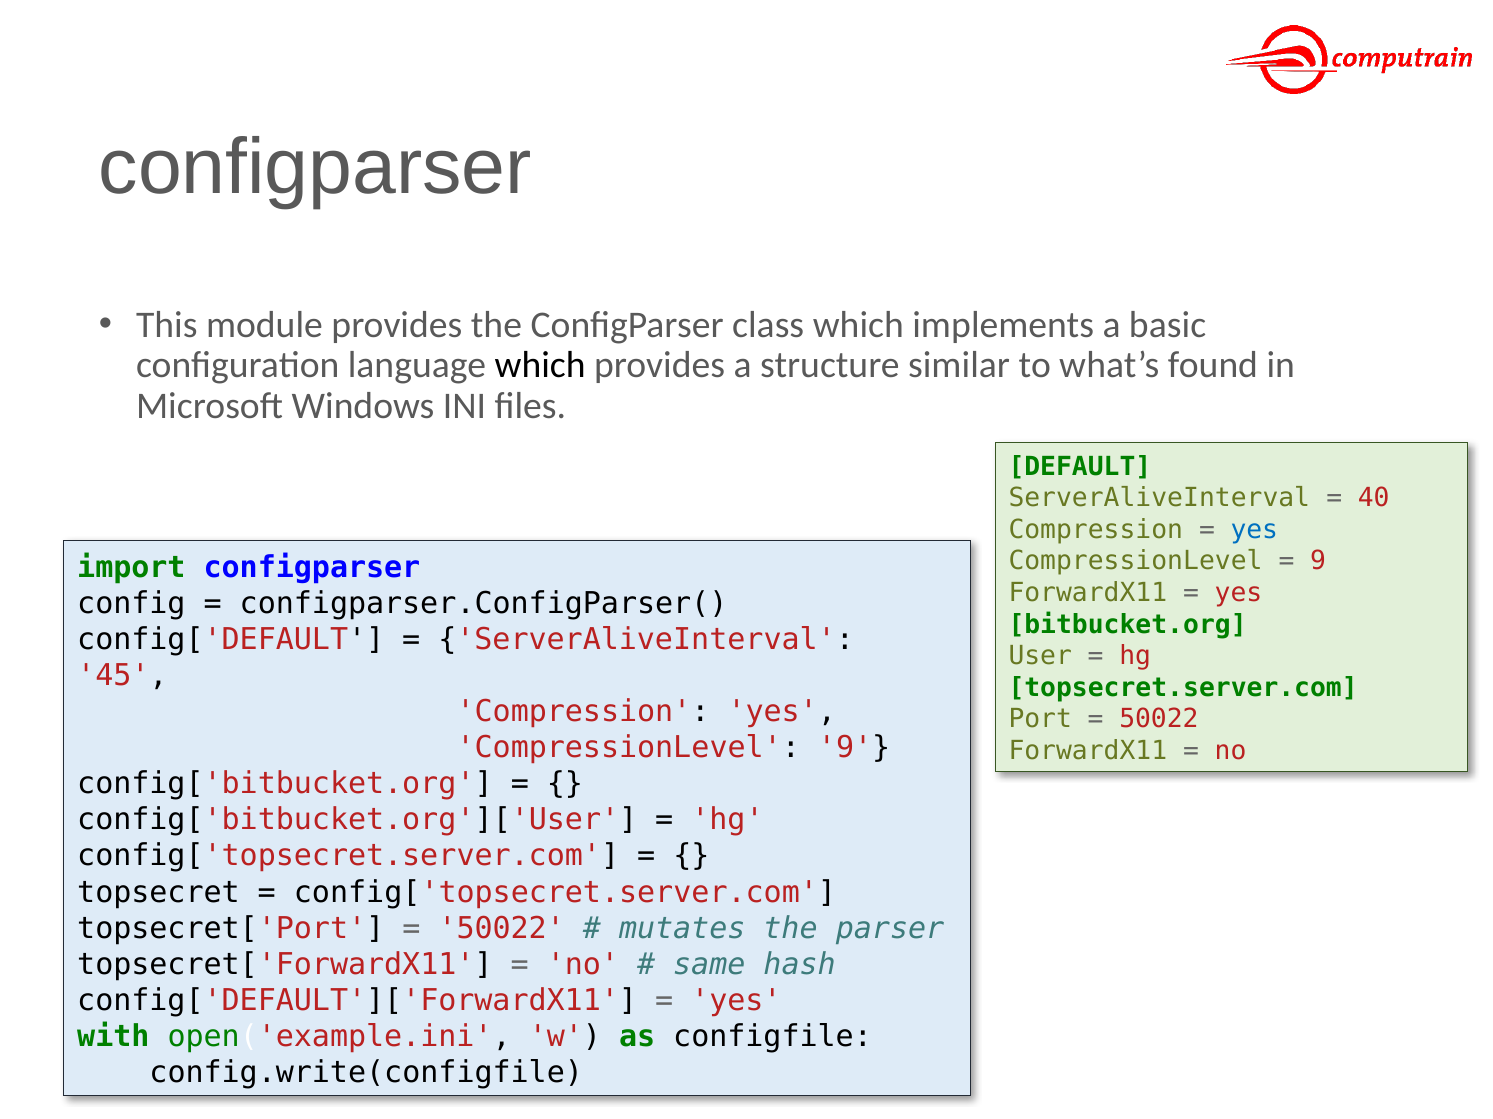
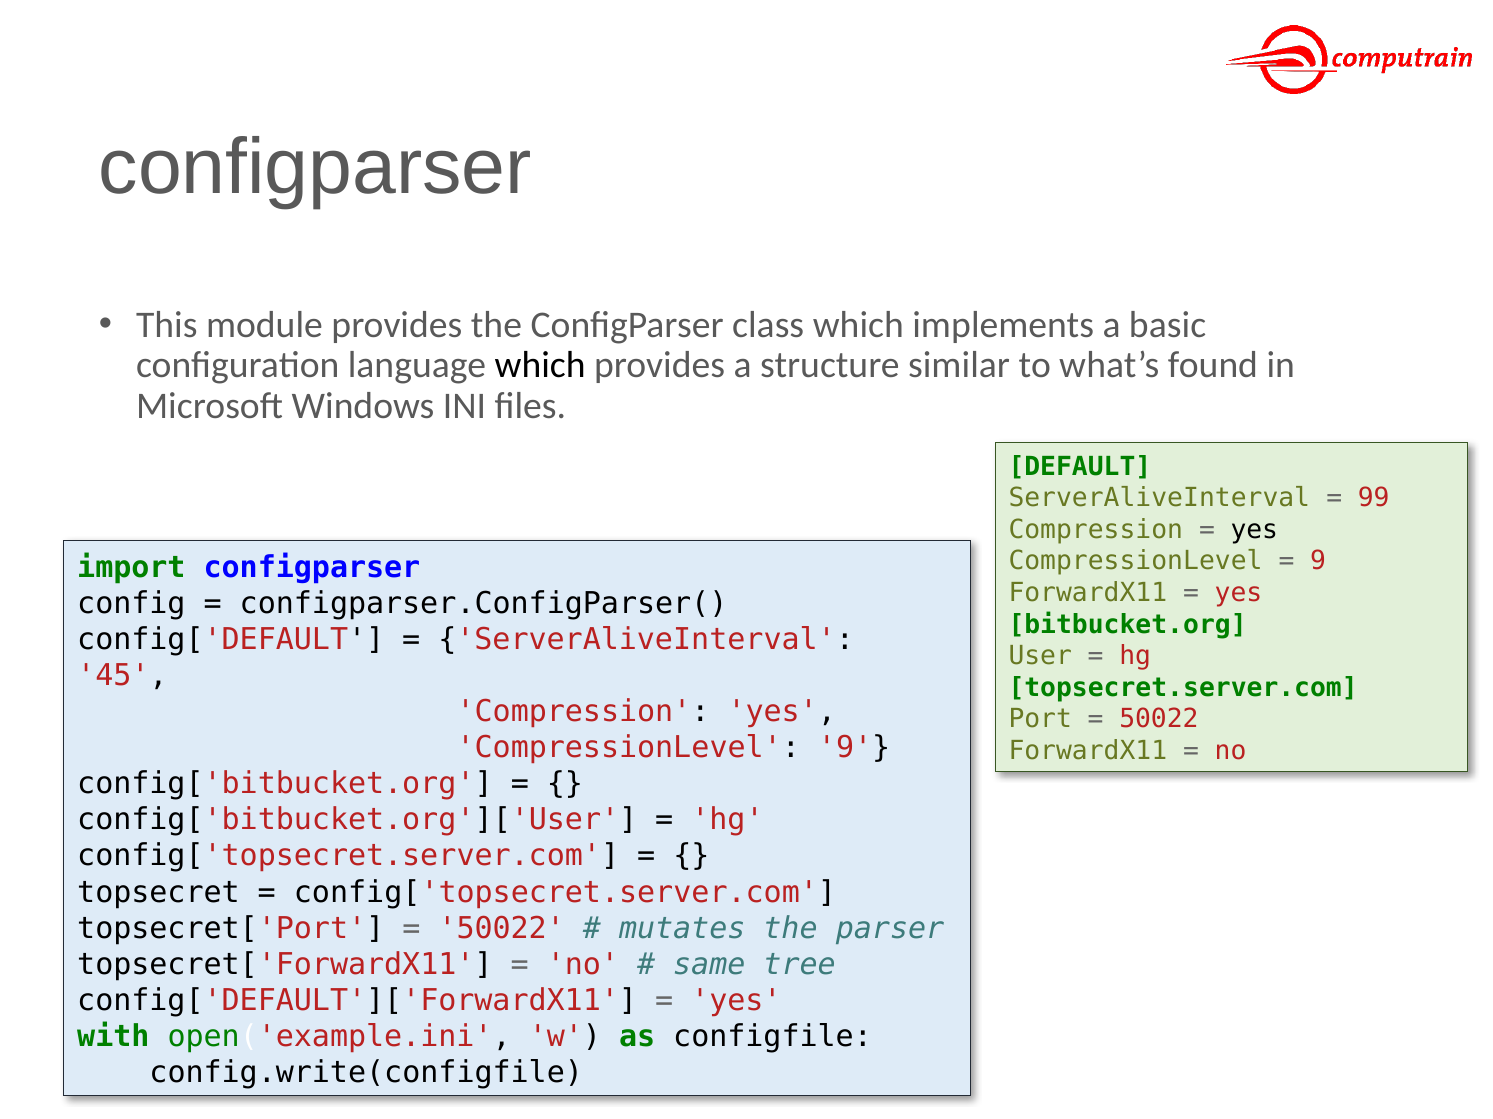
40: 40 -> 99 (1374, 498)
yes colour: blue -> black (1254, 530)
hash: hash -> tree (800, 965)
